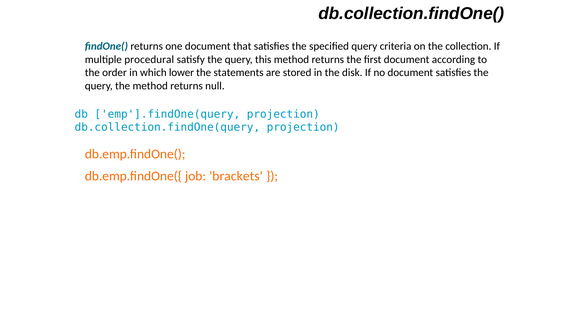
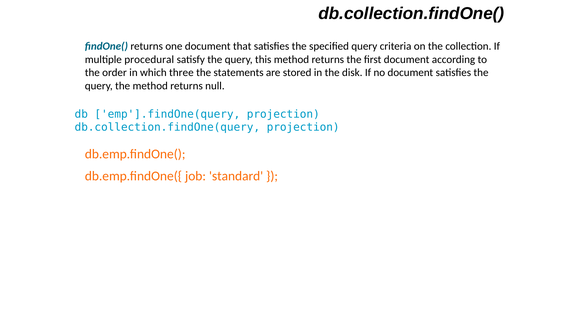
lower: lower -> three (181, 73)
brackets: brackets -> standard (236, 176)
